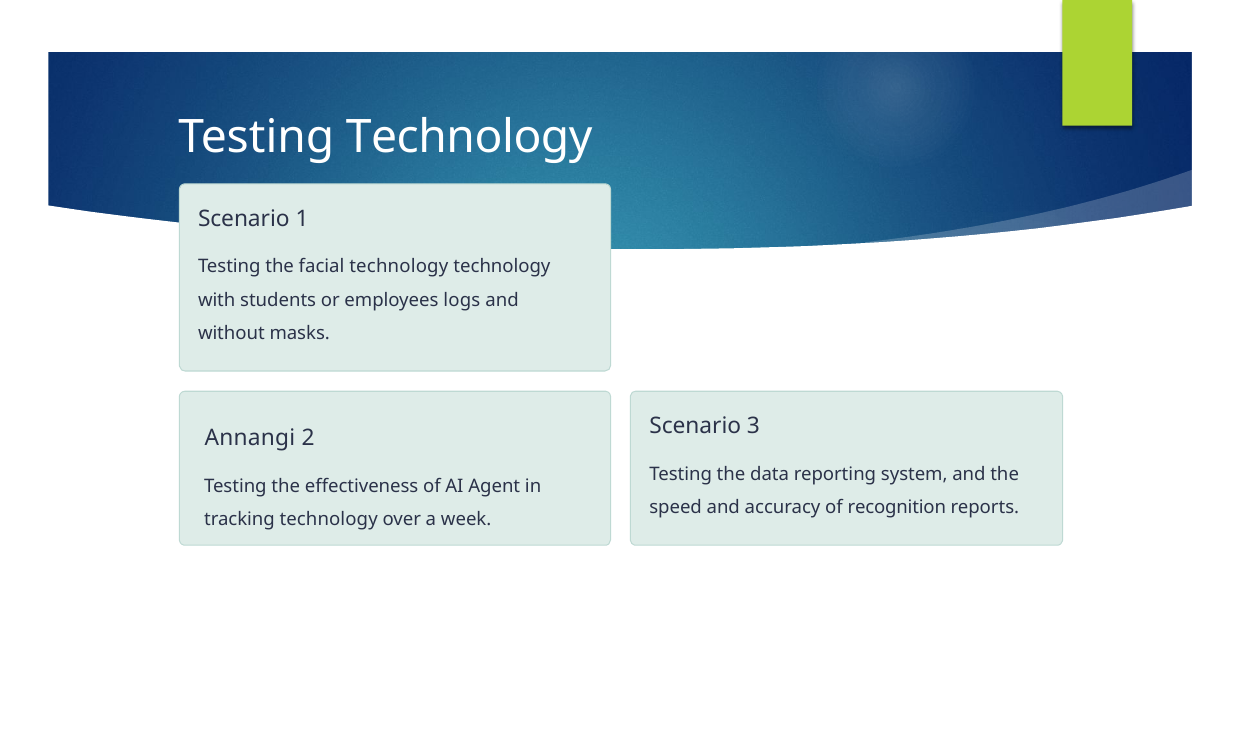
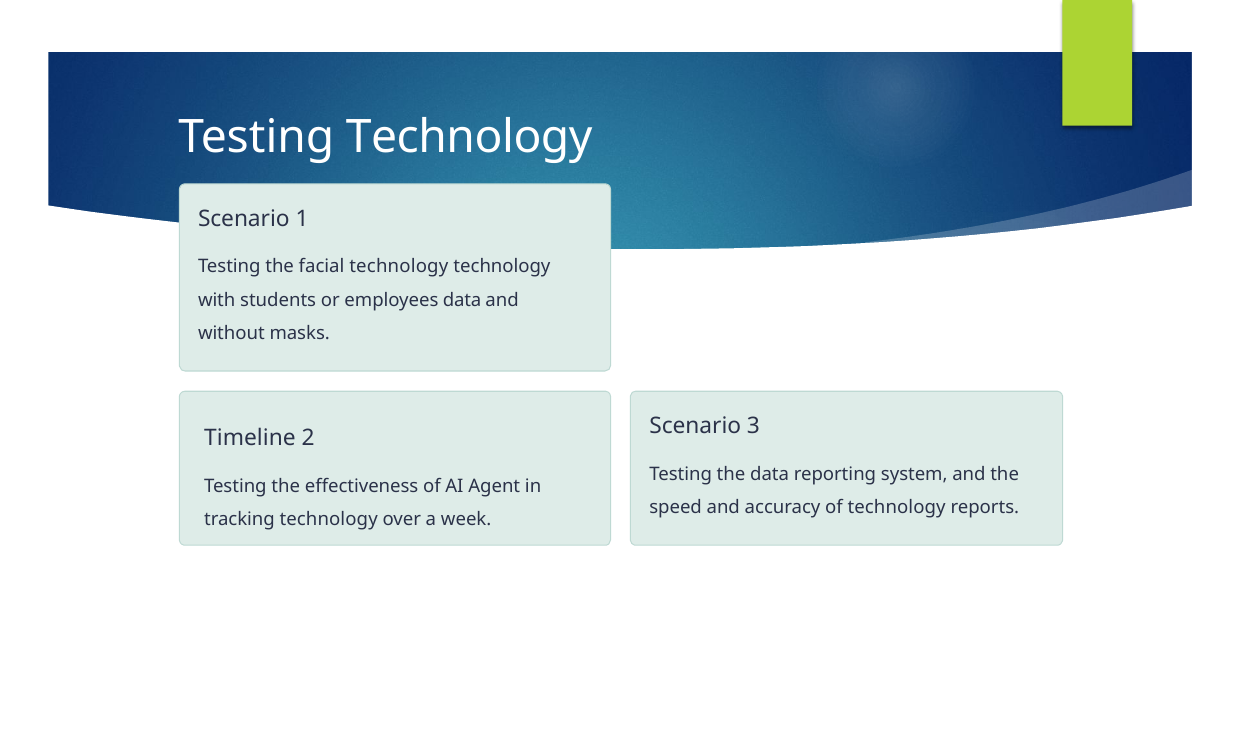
employees logs: logs -> data (462, 300)
Annangi: Annangi -> Timeline (250, 438)
of recognition: recognition -> technology (897, 508)
